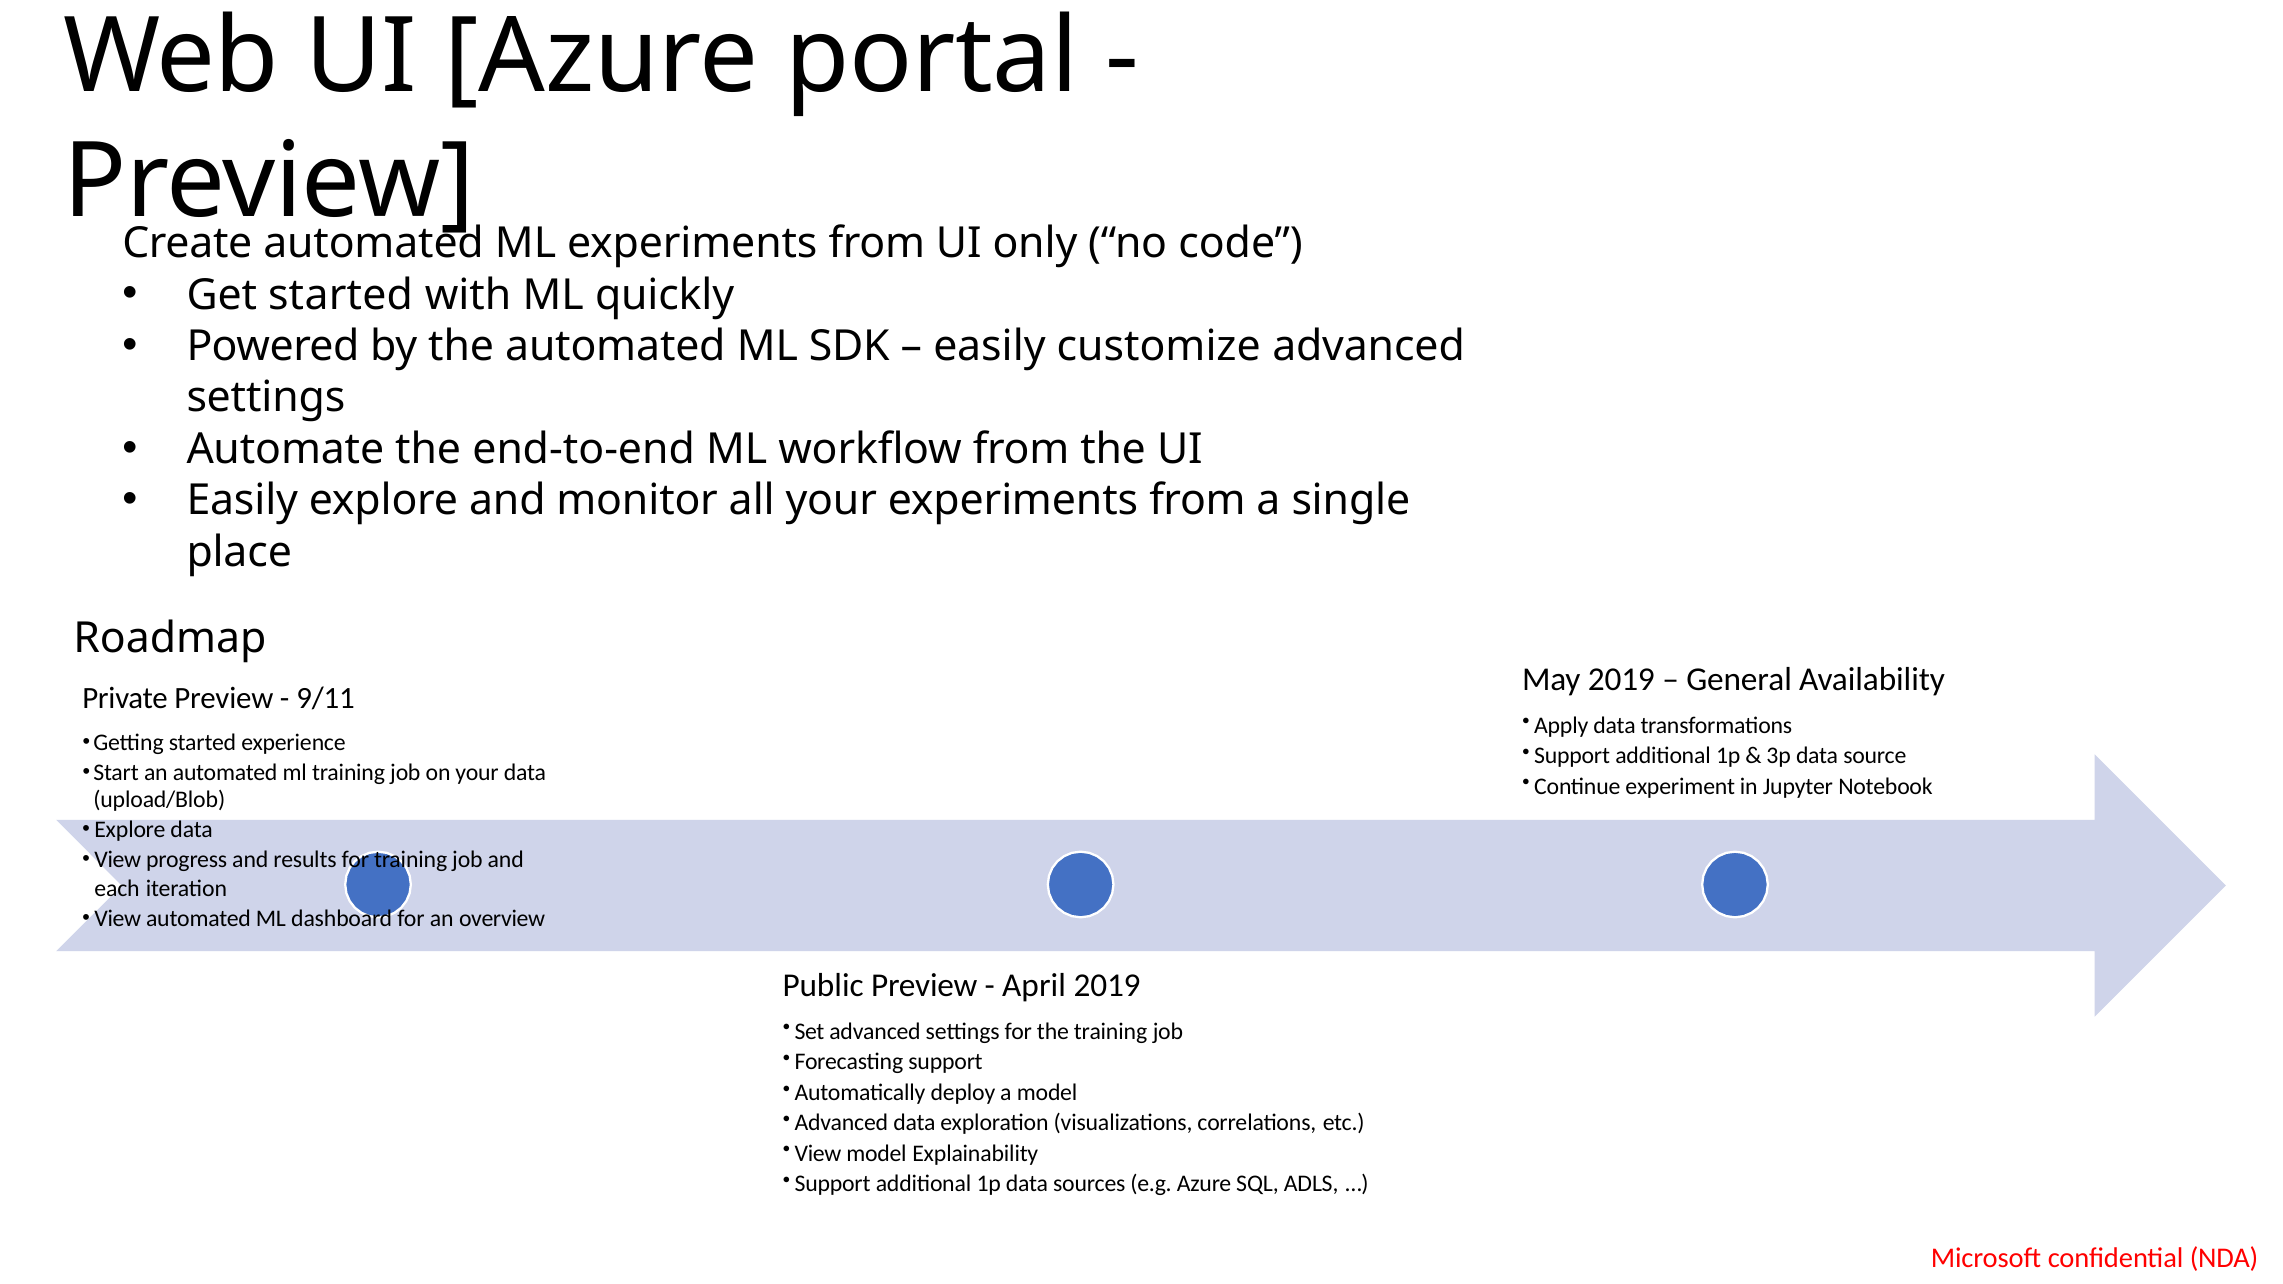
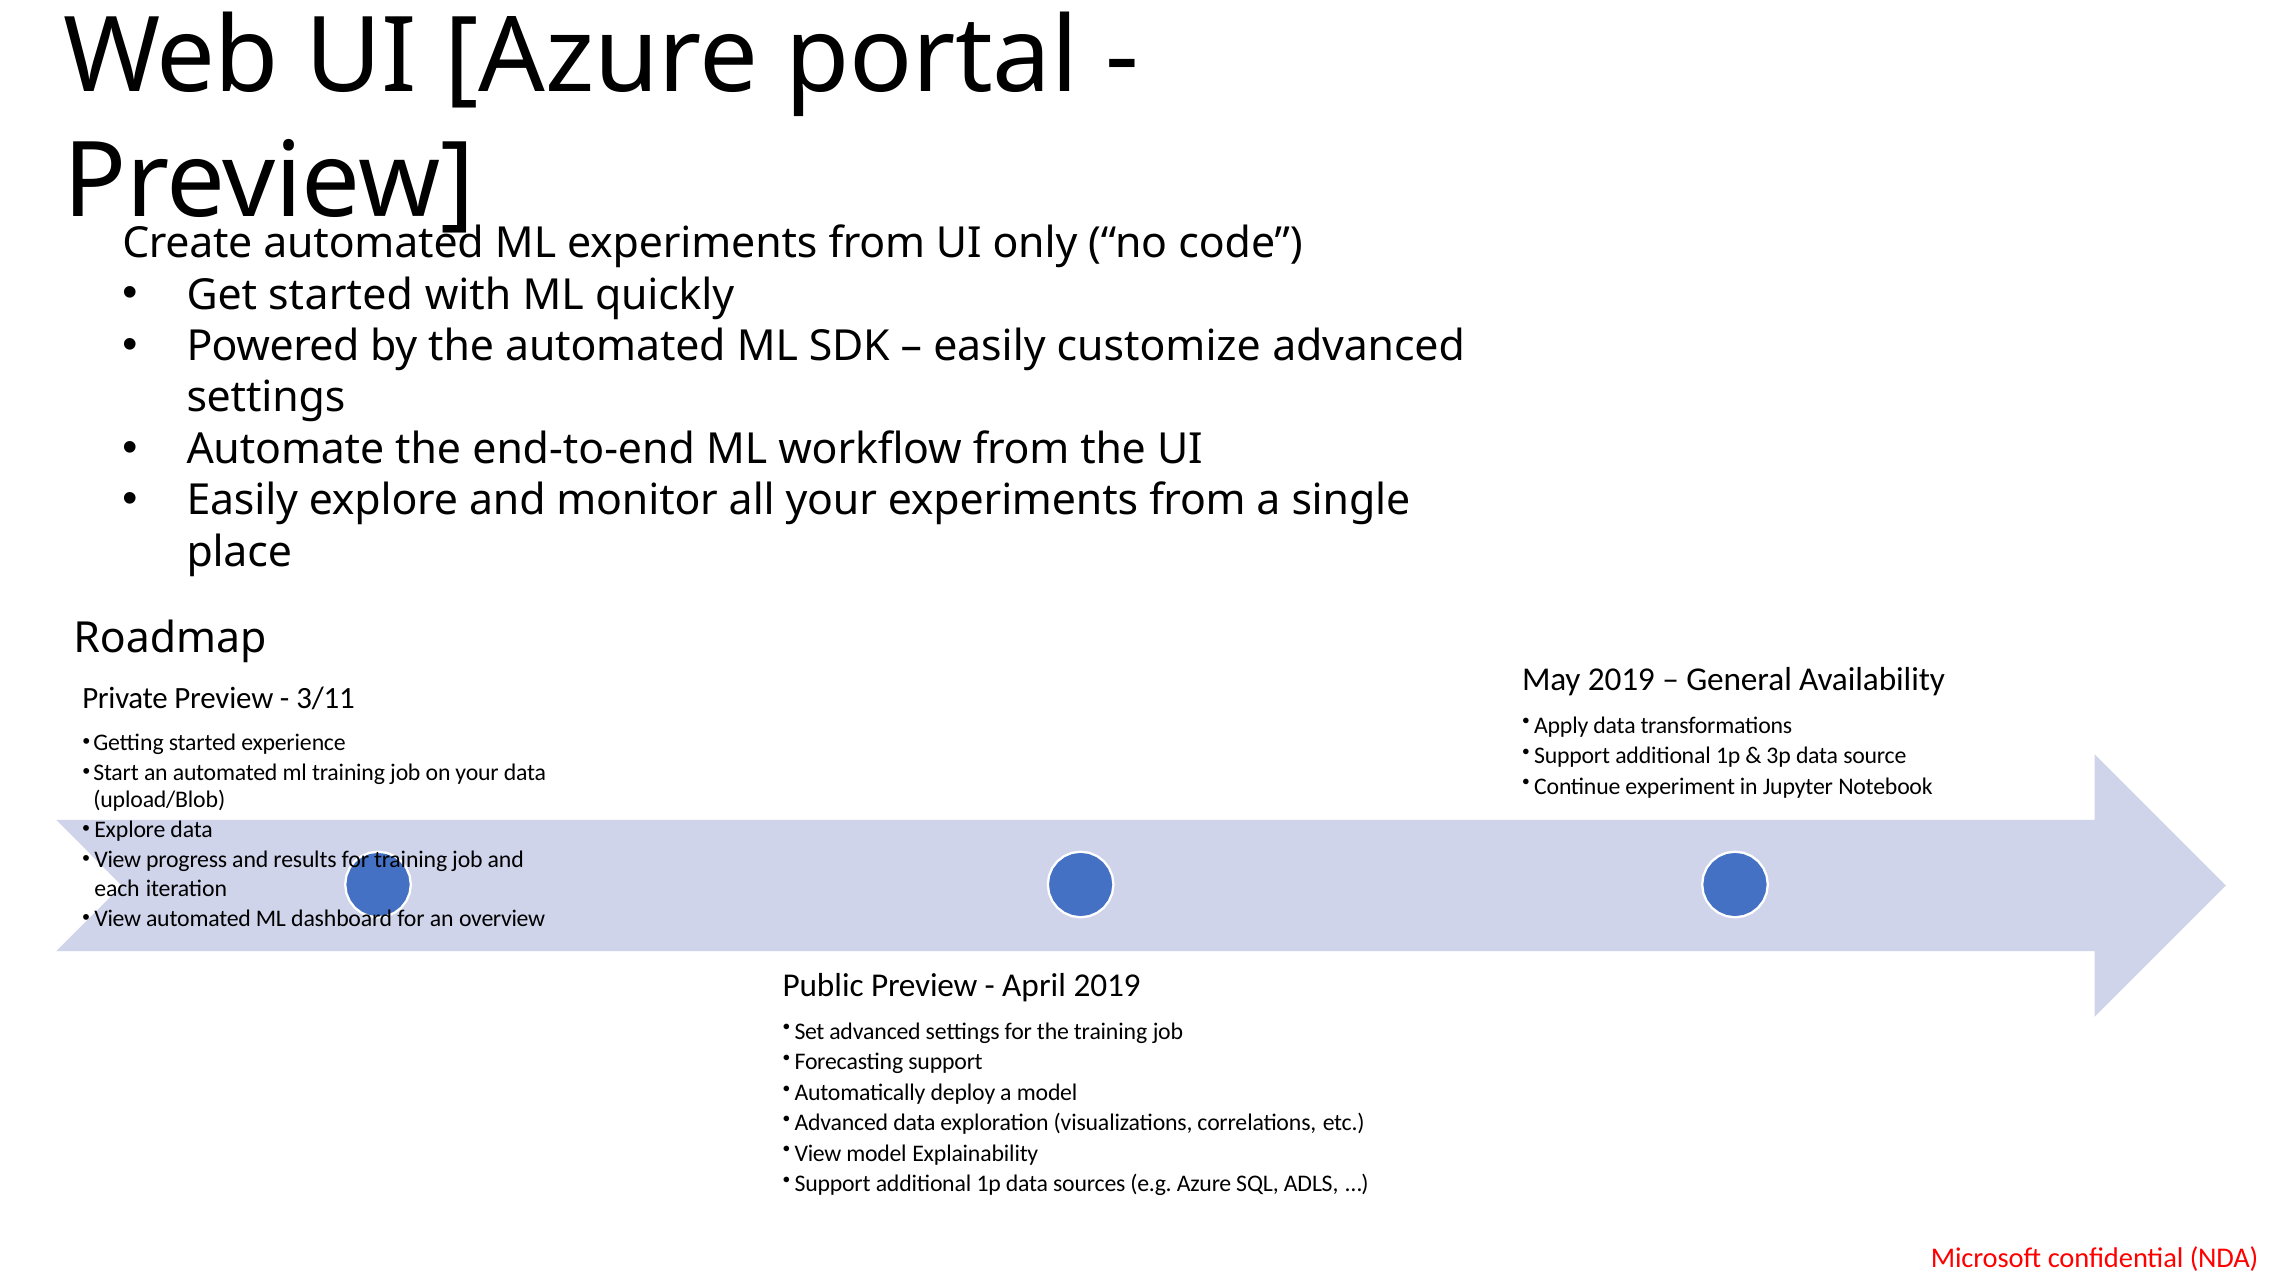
9/11: 9/11 -> 3/11 (326, 699)
